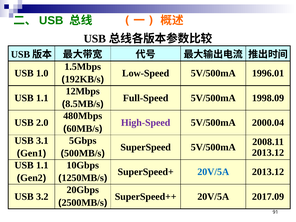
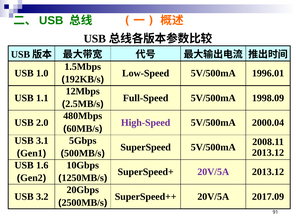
8.5MB/s: 8.5MB/s -> 2.5MB/s (83, 104)
1.1: 1.1 -> 1.6 (42, 165)
20V/5A colour: blue -> purple (213, 172)
